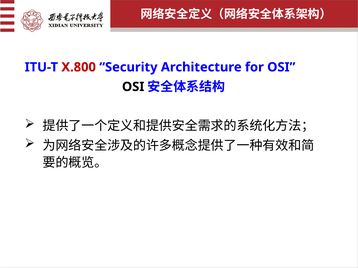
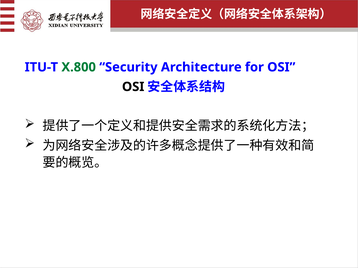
X.800 colour: red -> green (79, 67)
